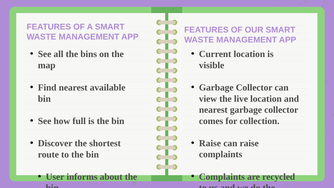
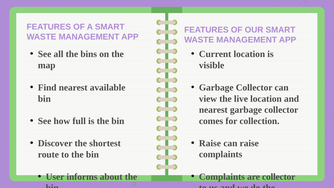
are recycled: recycled -> collector (279, 177)
